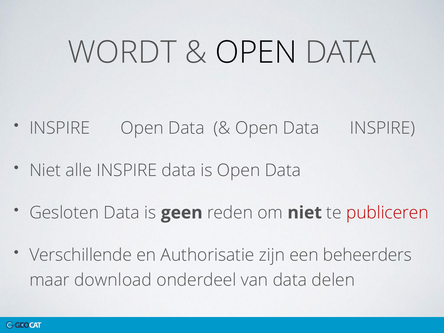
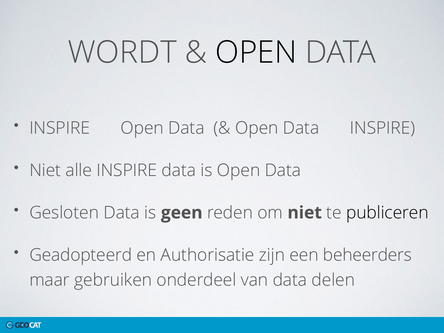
publiceren colour: red -> black (387, 213)
Verschillende: Verschillende -> Geadopteerd (81, 255)
download: download -> gebruiken (113, 280)
